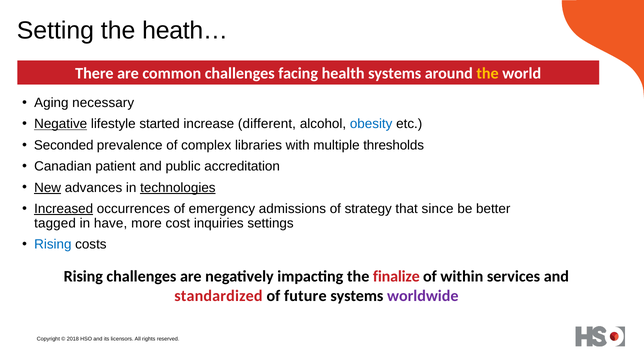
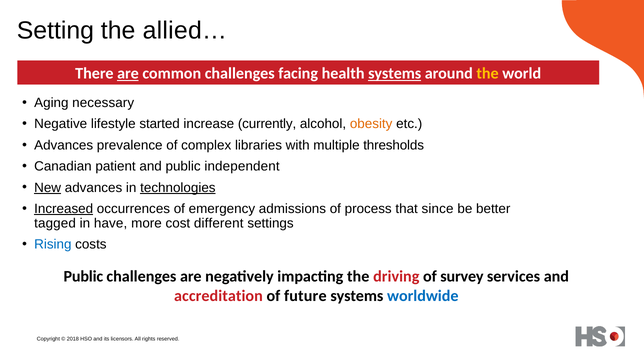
heath…: heath… -> allied… (185, 31)
are underline: none -> present (128, 74)
systems underline: none -> present (395, 74)
Negative underline: present -> none (61, 124)
different: different -> currently (267, 124)
obesity colour: blue -> orange (371, 124)
Seconded: Seconded -> Advances (64, 145)
accreditation: accreditation -> independent (242, 167)
strategy: strategy -> process (368, 209)
inquiries: inquiries -> different (219, 223)
Rising: Rising -> Public (83, 277)
finalize: finalize -> driving (396, 277)
within: within -> survey (462, 277)
standardized: standardized -> accreditation (218, 296)
worldwide colour: purple -> blue (423, 296)
